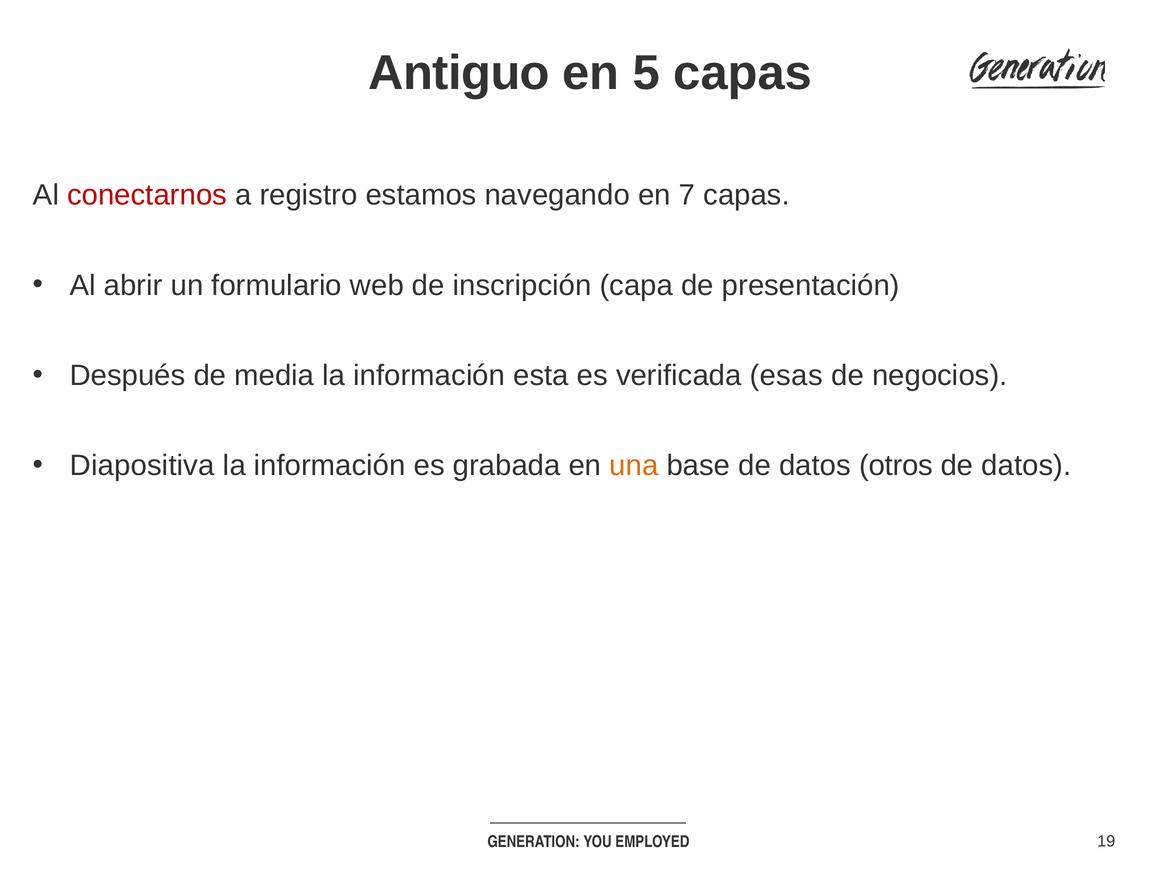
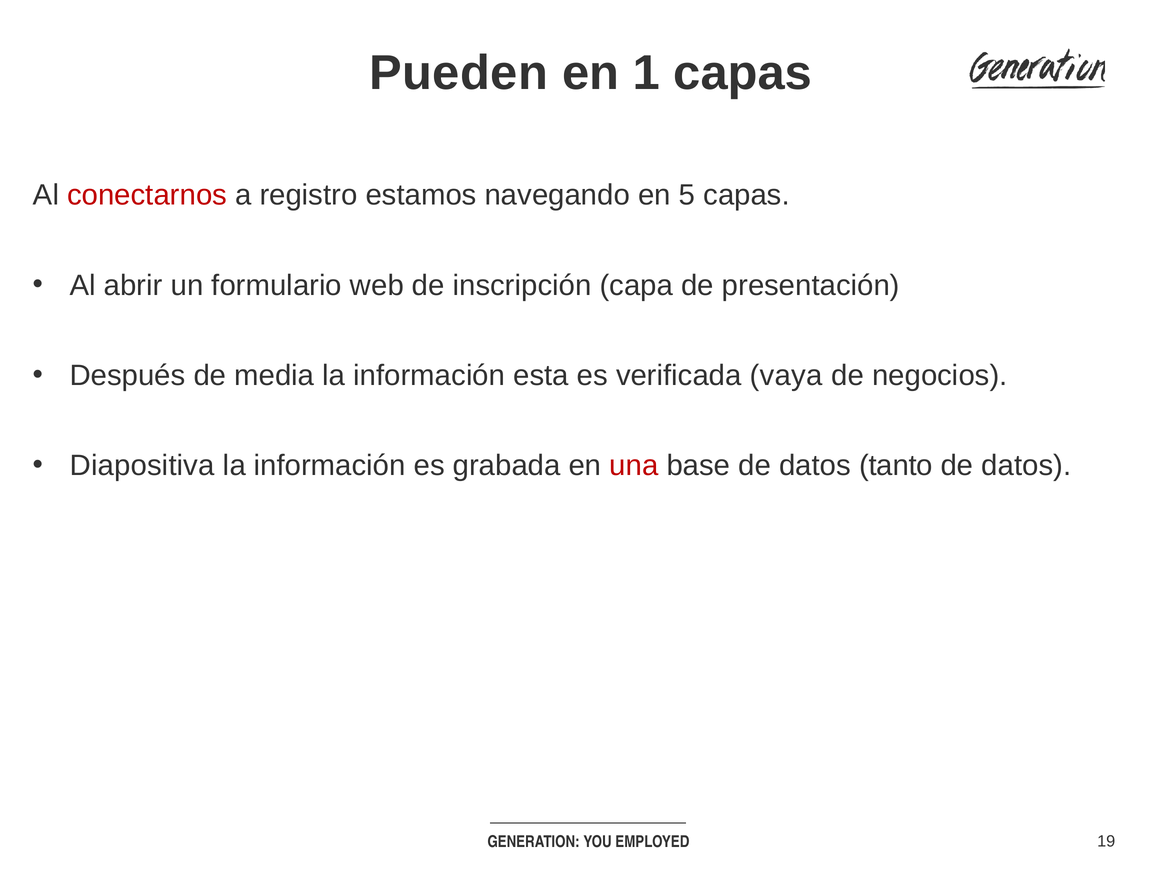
Antiguo: Antiguo -> Pueden (459, 73)
5: 5 -> 1 (646, 73)
7: 7 -> 5 (687, 195)
esas: esas -> vaya (786, 376)
una colour: orange -> red (634, 466)
otros: otros -> tanto (896, 466)
